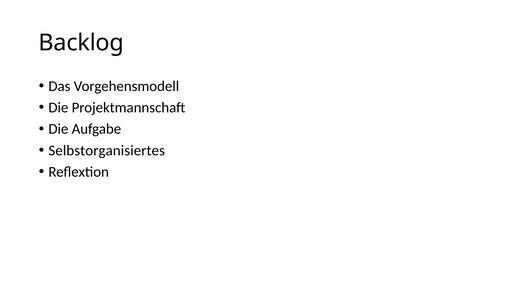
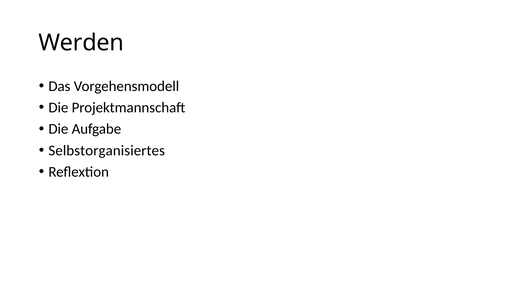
Backlog: Backlog -> Werden (81, 43)
